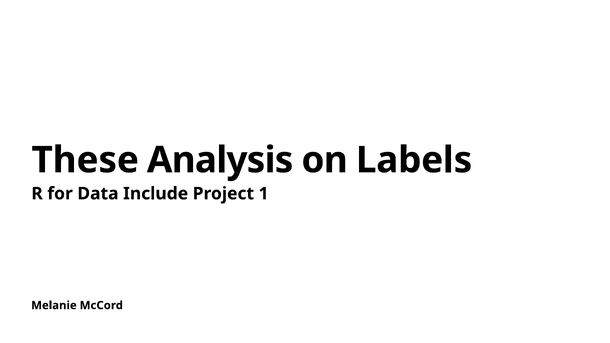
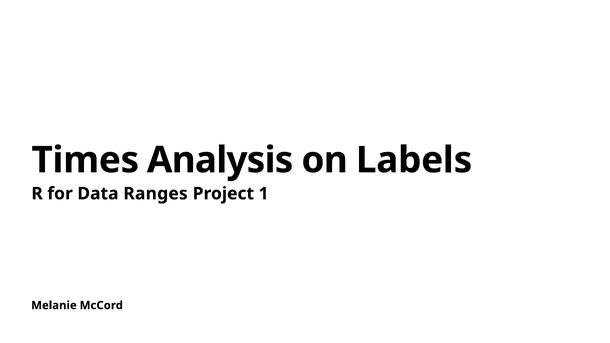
These: These -> Times (85, 160)
Include: Include -> Ranges (156, 194)
